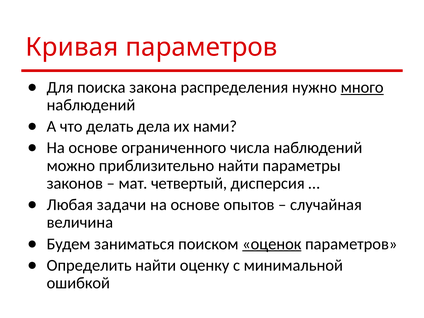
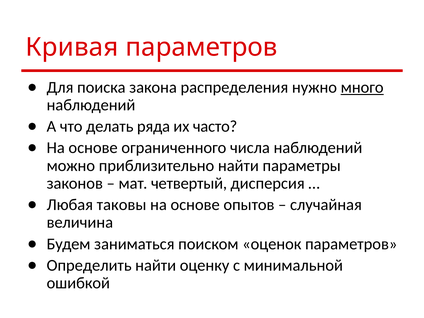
дела: дела -> ряда (154, 126)
нами: нами -> часто (215, 126)
задачи: задачи -> таковы (122, 205)
оценок underline: present -> none (272, 244)
